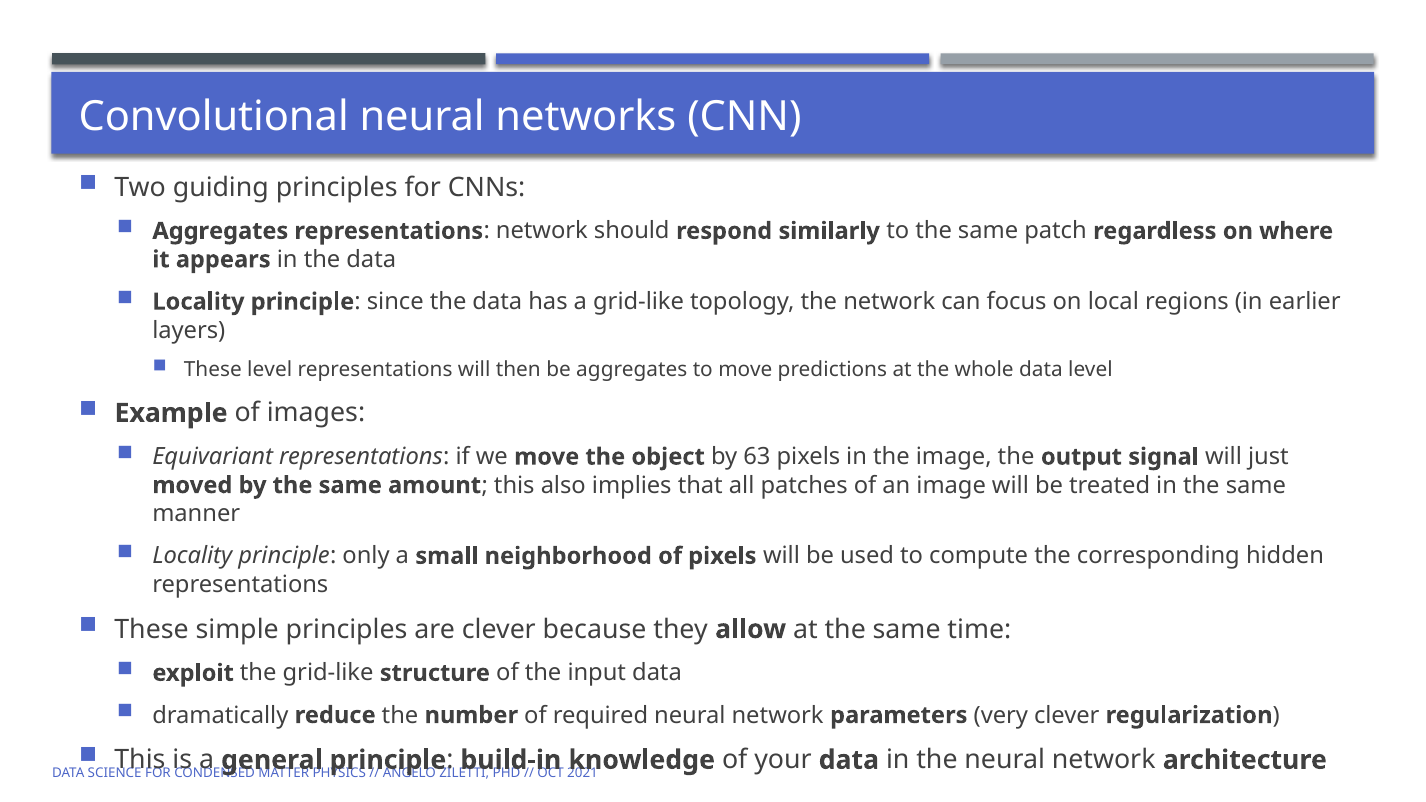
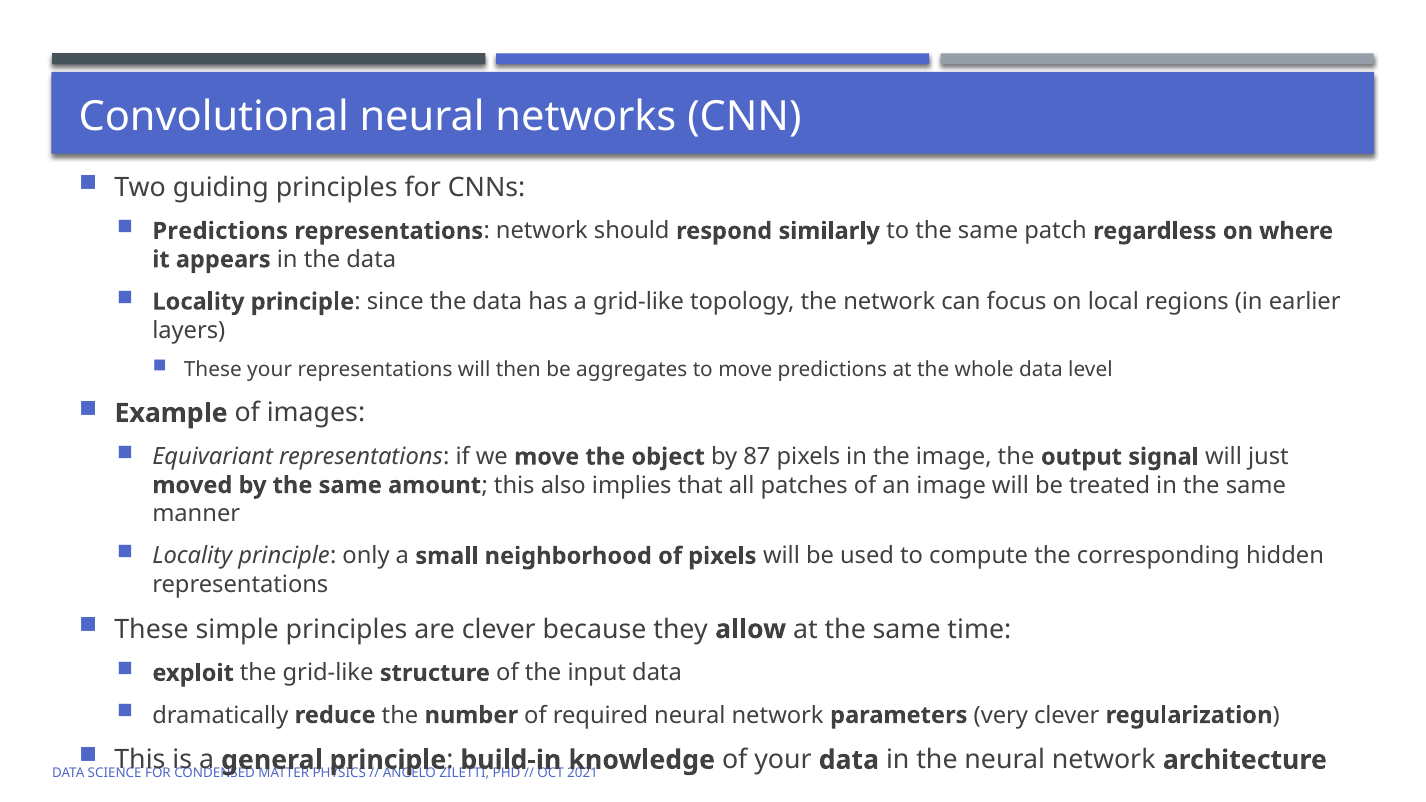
Aggregates: Aggregates -> Predictions (220, 231)
These level: level -> your (270, 370)
63: 63 -> 87 (757, 457)
